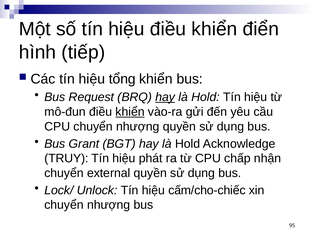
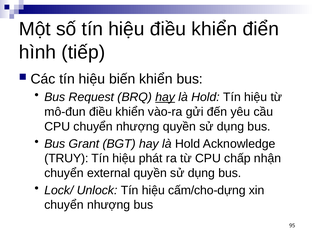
tổng: tổng -> biến (122, 79)
khiển underline: present -> none (130, 112)
cấm/cho-chiếc: cấm/cho-chiếc -> cấm/cho-dựng (207, 190)
